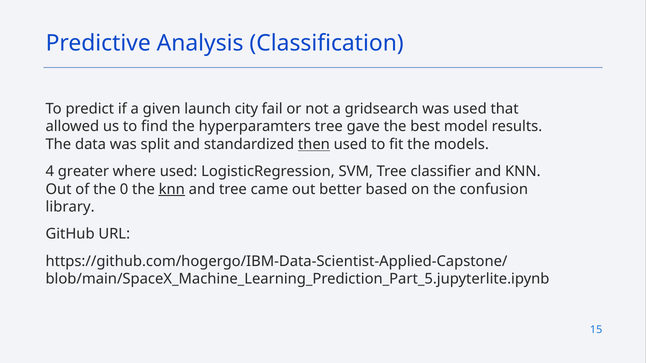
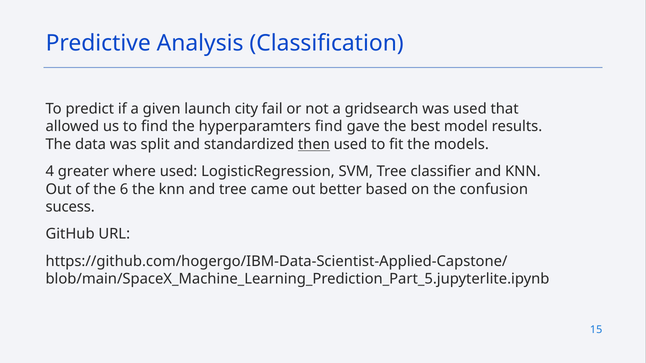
hyperparamters tree: tree -> find (329, 127)
0: 0 -> 6 (124, 189)
knn underline: present -> none (172, 189)
library: library -> sucess (70, 207)
